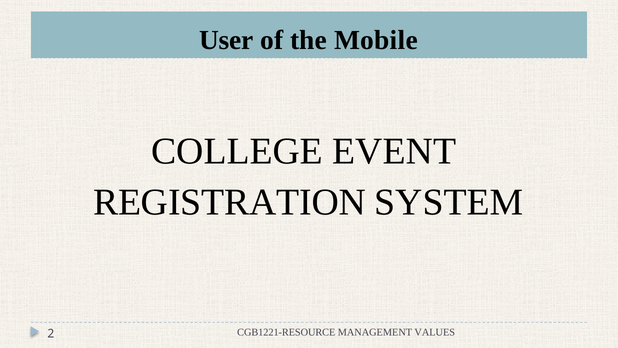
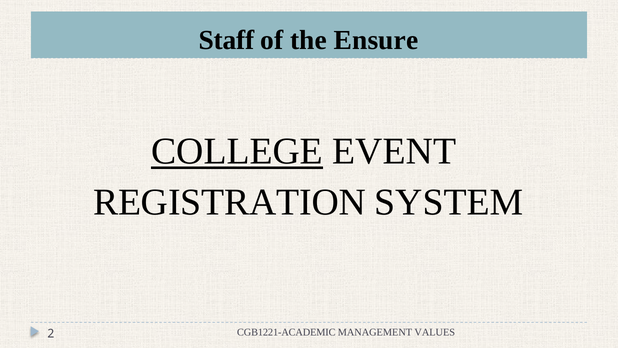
User: User -> Staff (226, 40)
Mobile: Mobile -> Ensure (376, 40)
COLLEGE underline: none -> present (237, 151)
CGB1221-RESOURCE: CGB1221-RESOURCE -> CGB1221-ACADEMIC (286, 332)
